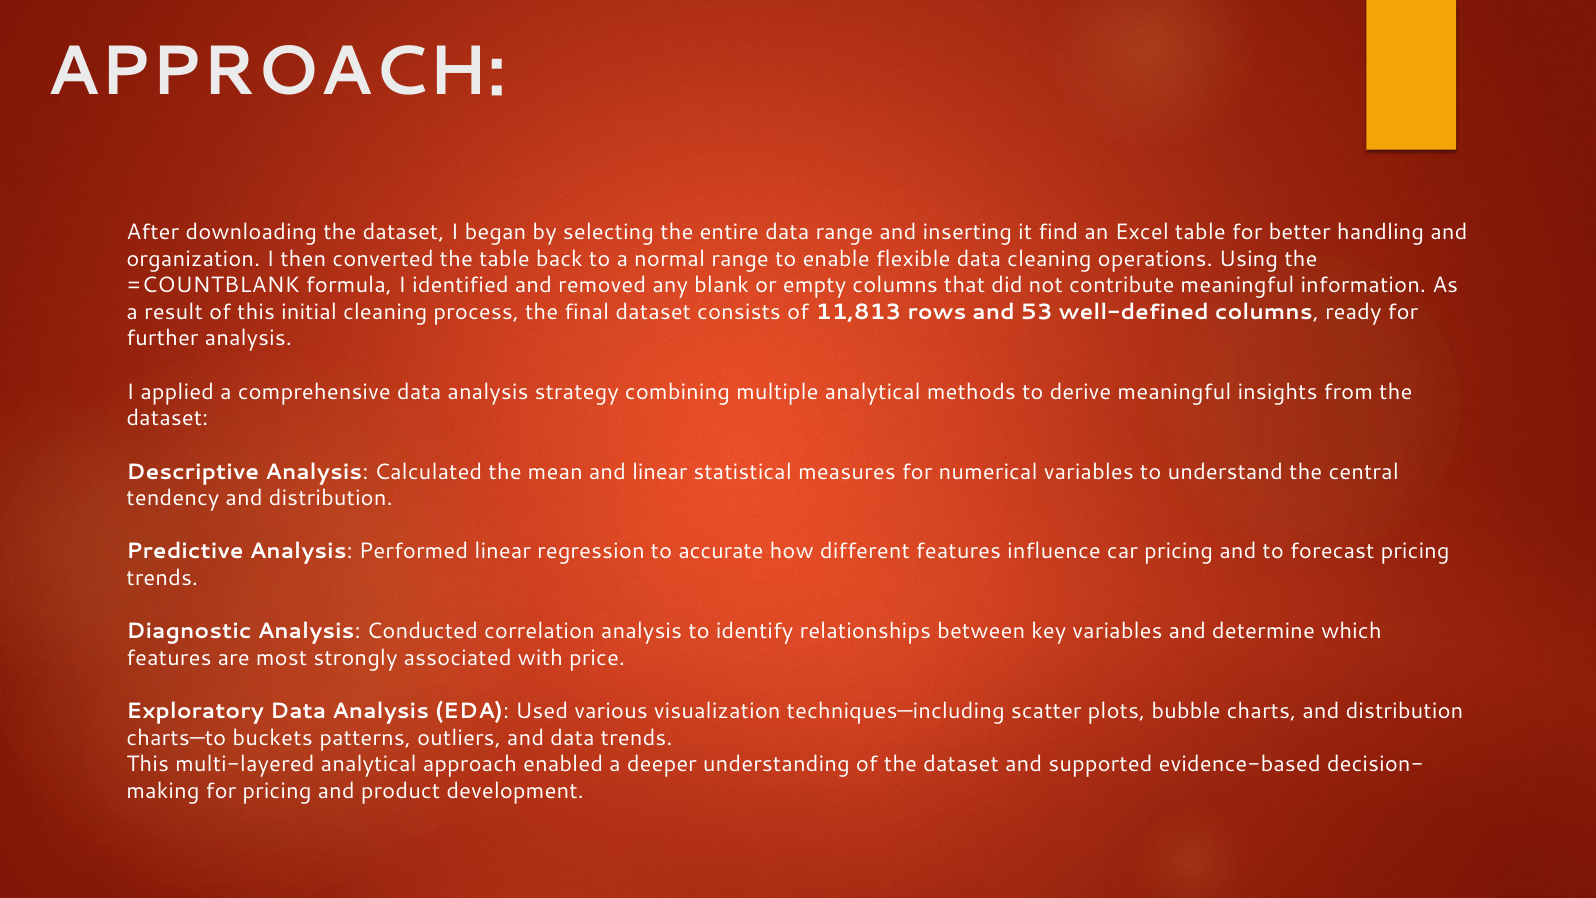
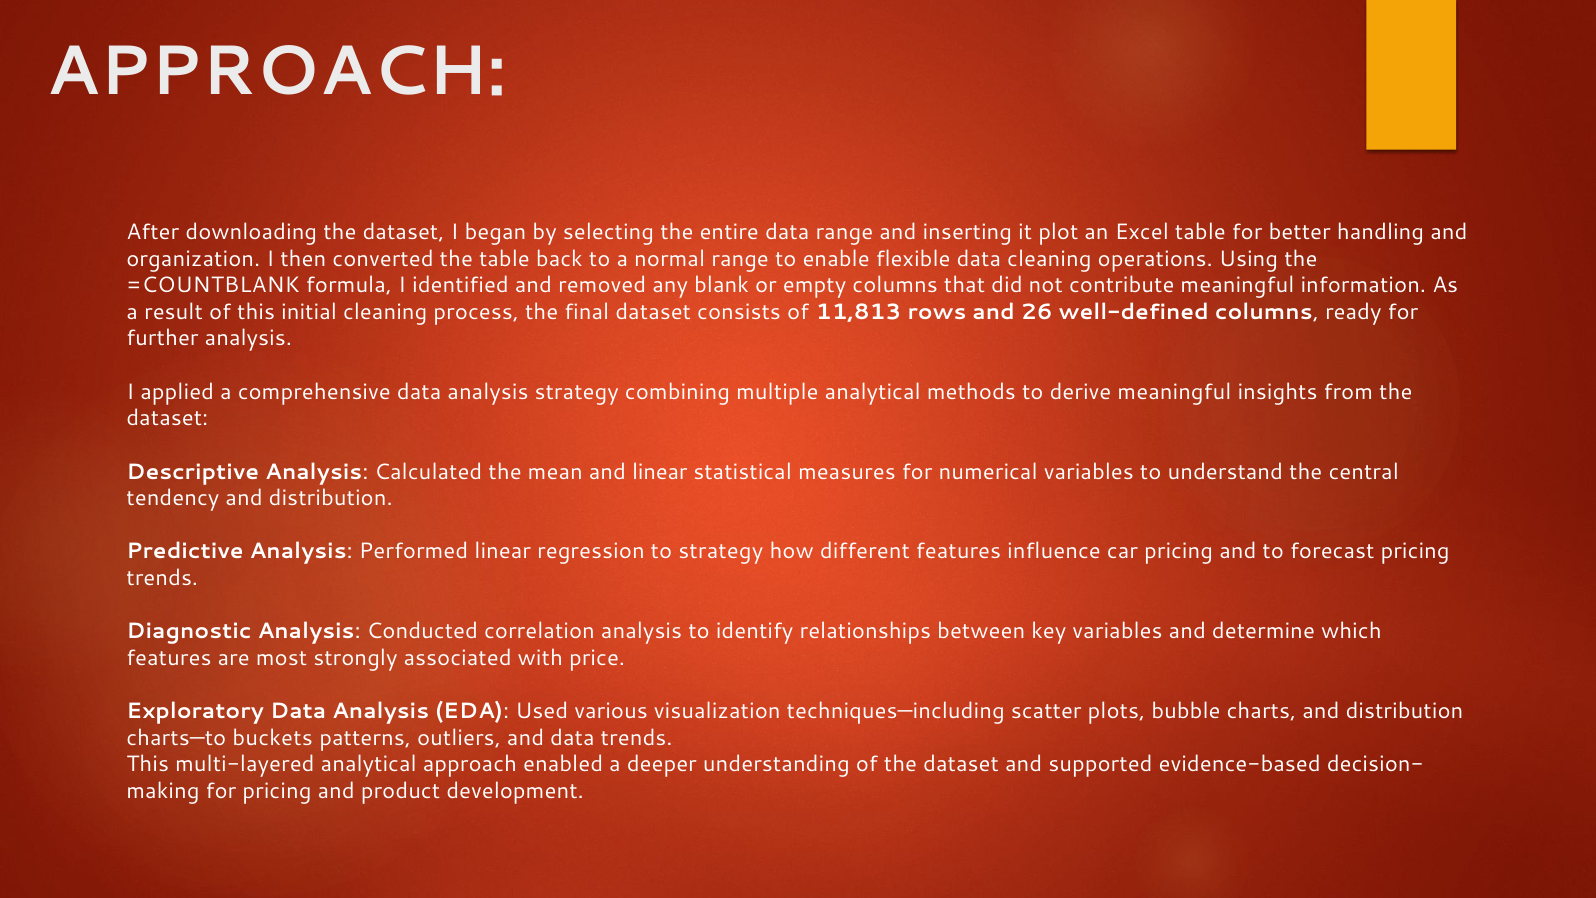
find: find -> plot (1058, 232)
53: 53 -> 26 (1037, 312)
to accurate: accurate -> strategy (721, 551)
